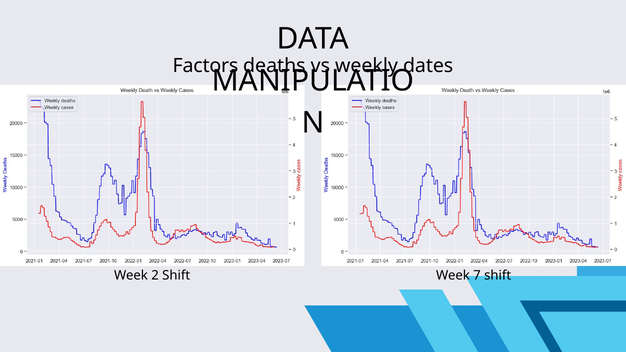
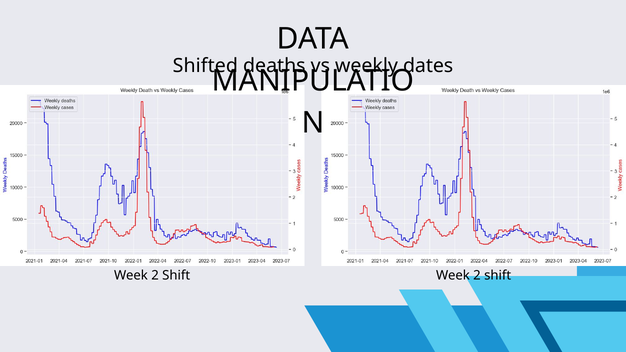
Factors: Factors -> Shifted (205, 66)
Shift Week 7: 7 -> 2 (477, 276)
